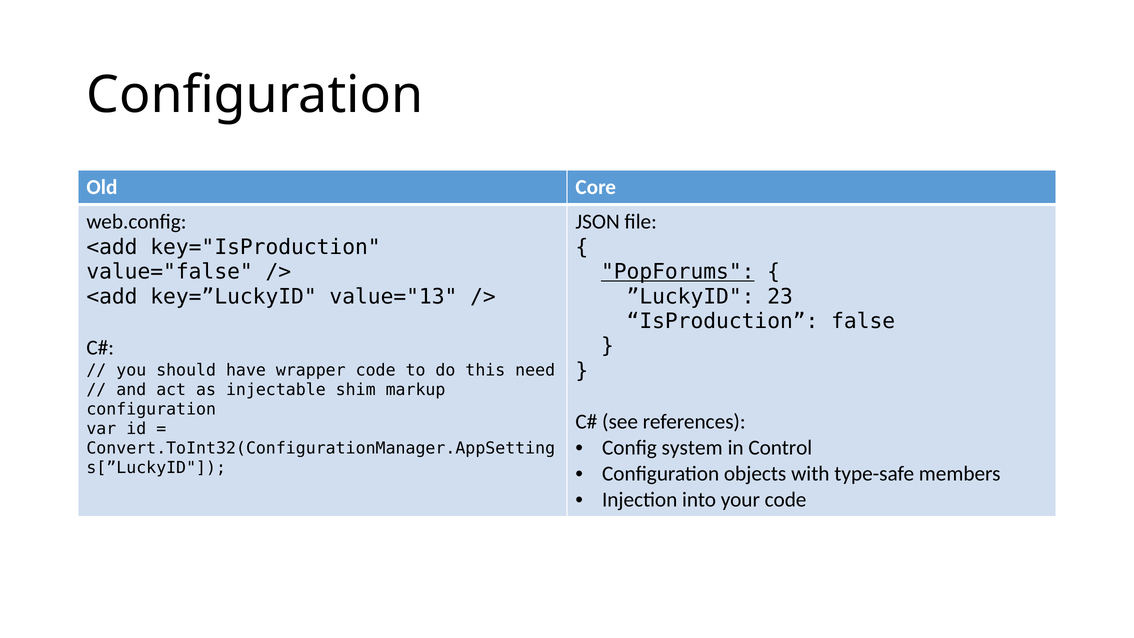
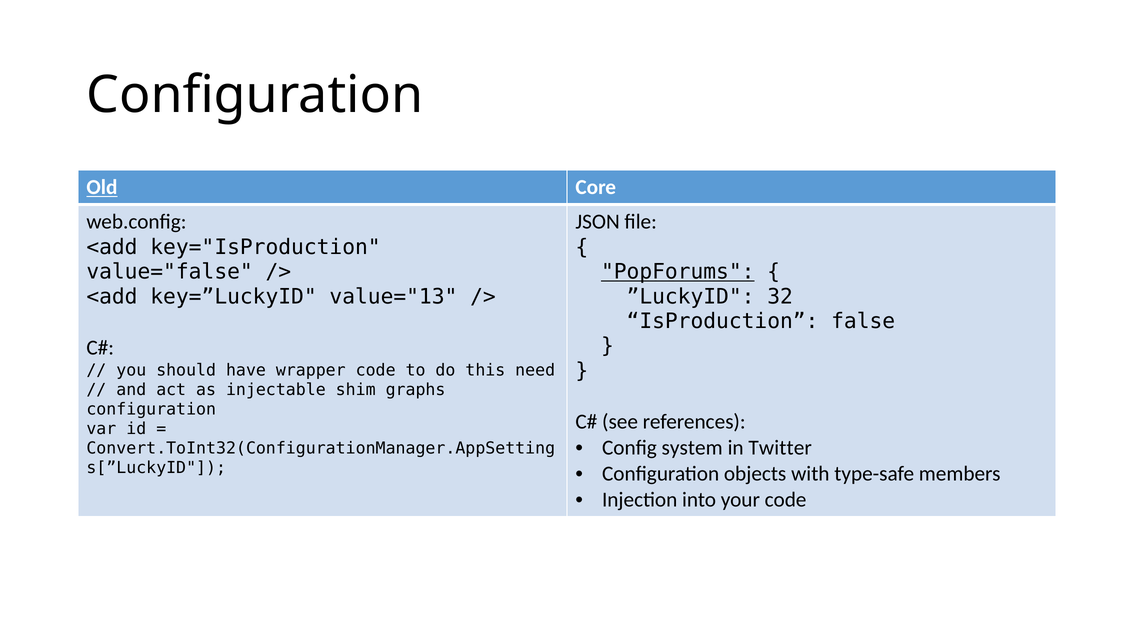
Old underline: none -> present (102, 187)
23: 23 -> 32 (780, 297)
markup: markup -> graphs (416, 390)
Control: Control -> Twitter (780, 448)
